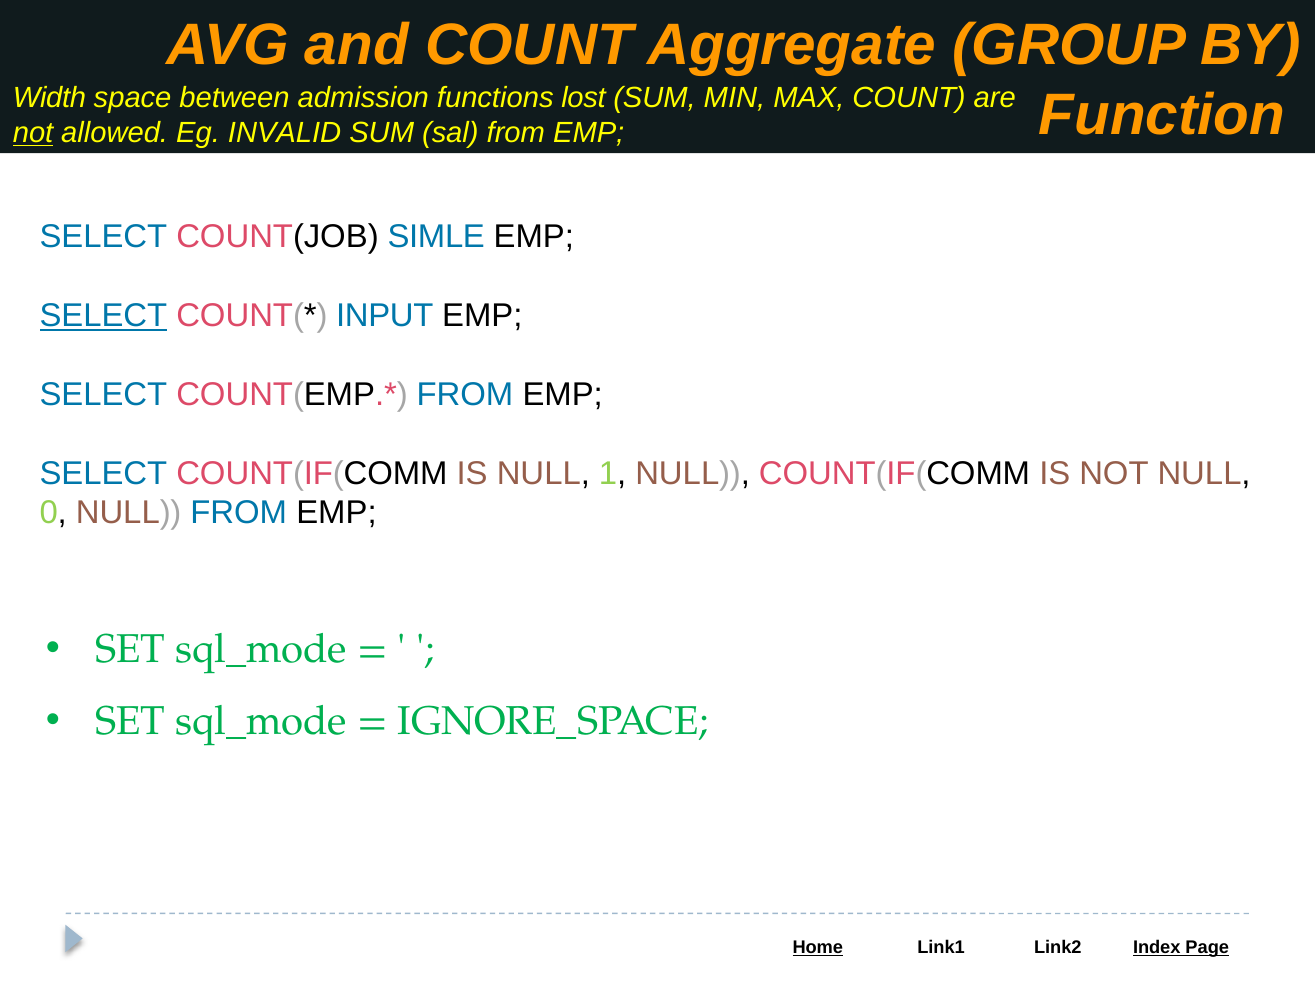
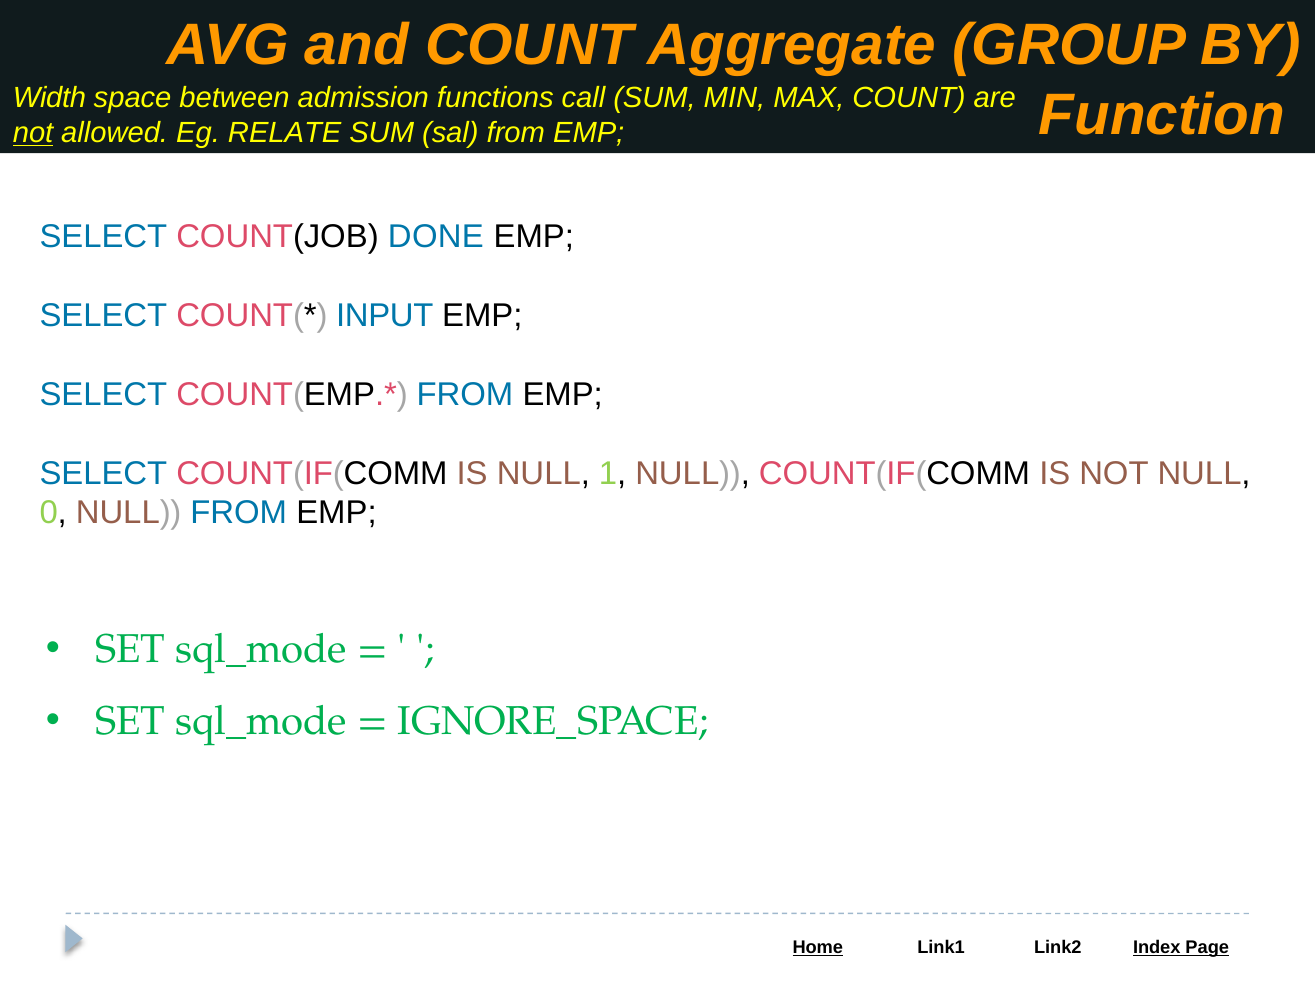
lost: lost -> call (583, 98)
INVALID: INVALID -> RELATE (285, 133)
SIMLE: SIMLE -> DONE (436, 237)
SELECT underline: present -> none (103, 316)
